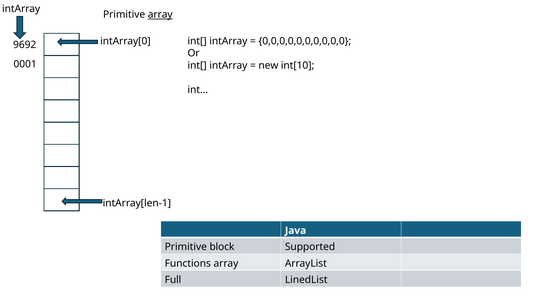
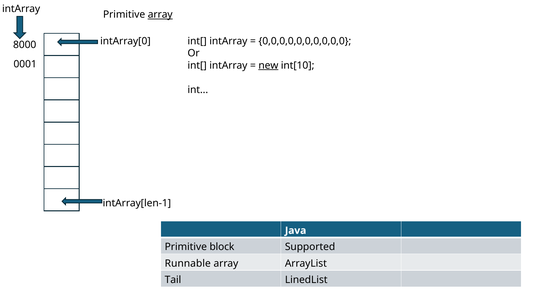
9692: 9692 -> 8000 (25, 45)
new underline: none -> present (268, 66)
Functions: Functions -> Runnable (188, 264)
Full: Full -> Tail (173, 280)
